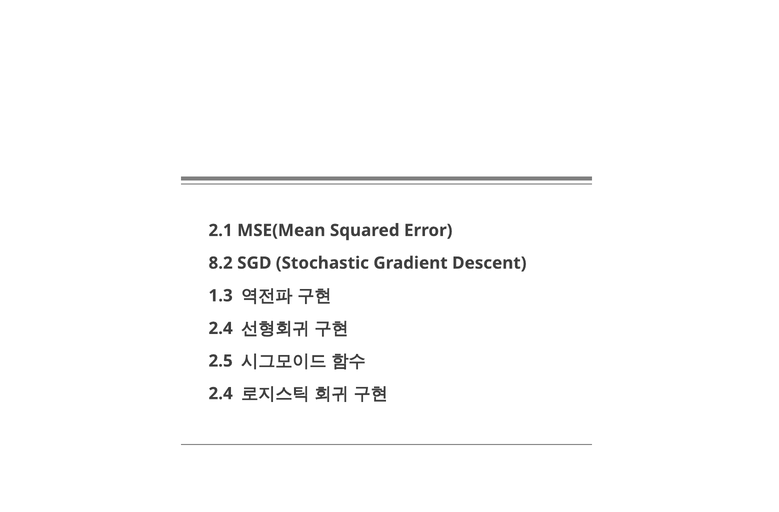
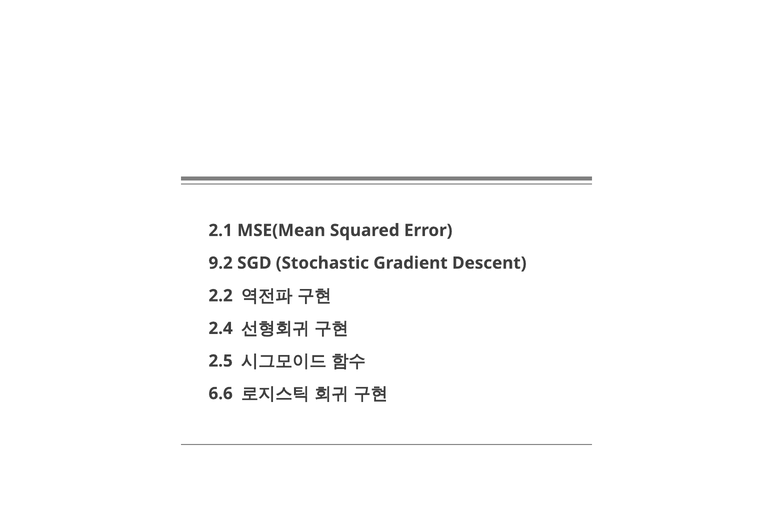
8.2: 8.2 -> 9.2 (221, 263)
1.3: 1.3 -> 2.2 (221, 295)
2.4: 2.4 -> 6.6 (221, 393)
